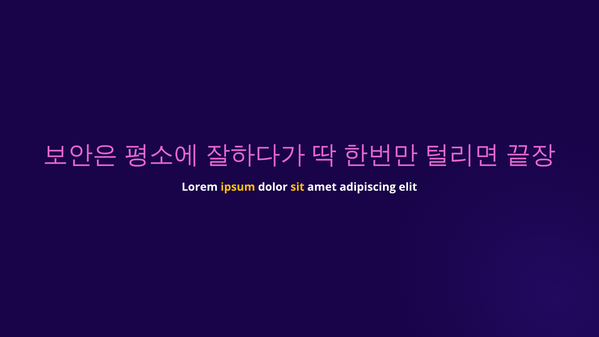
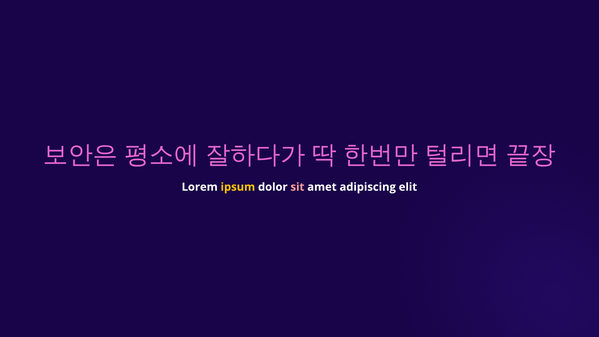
sit colour: yellow -> pink (297, 187)
